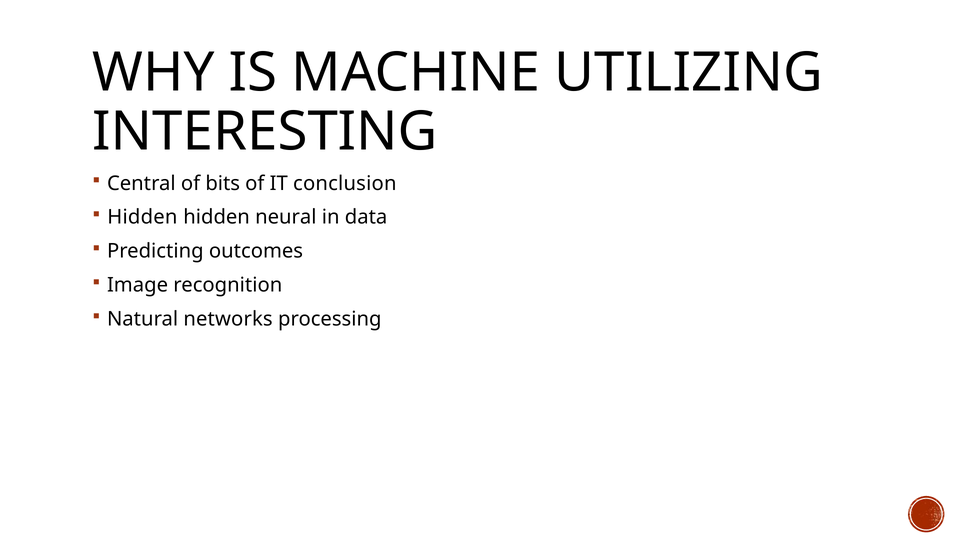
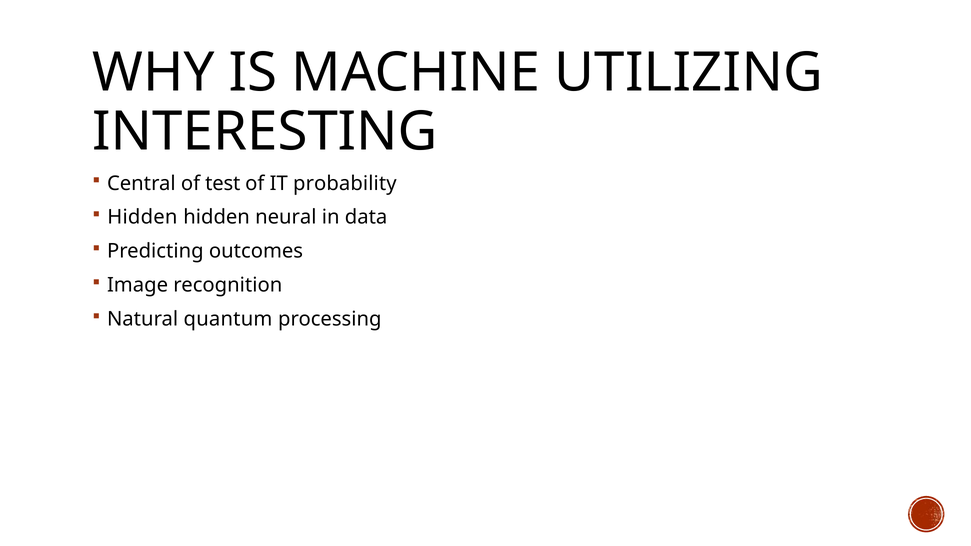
bits: bits -> test (223, 183)
conclusion: conclusion -> probability (345, 183)
networks: networks -> quantum (228, 319)
